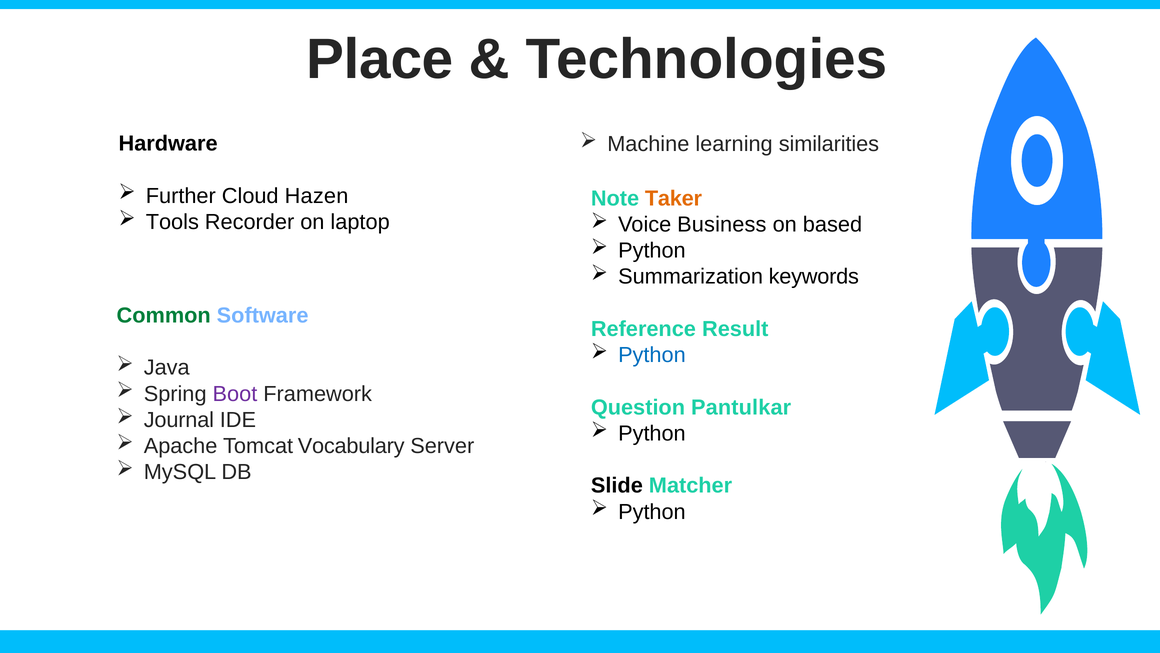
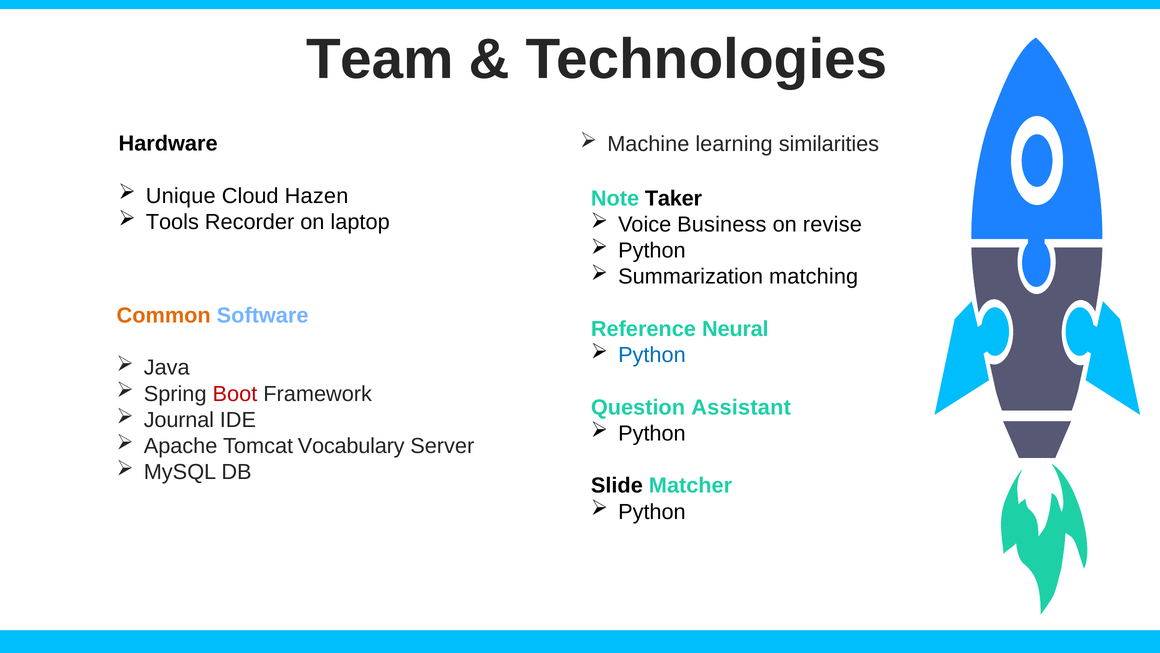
Place: Place -> Team (380, 60)
Further: Further -> Unique (181, 196)
Taker colour: orange -> black (674, 198)
based: based -> revise (832, 224)
keywords: keywords -> matching (814, 277)
Common colour: green -> orange (164, 315)
Result: Result -> Neural (735, 329)
Boot colour: purple -> red (235, 394)
Pantulkar: Pantulkar -> Assistant (741, 407)
